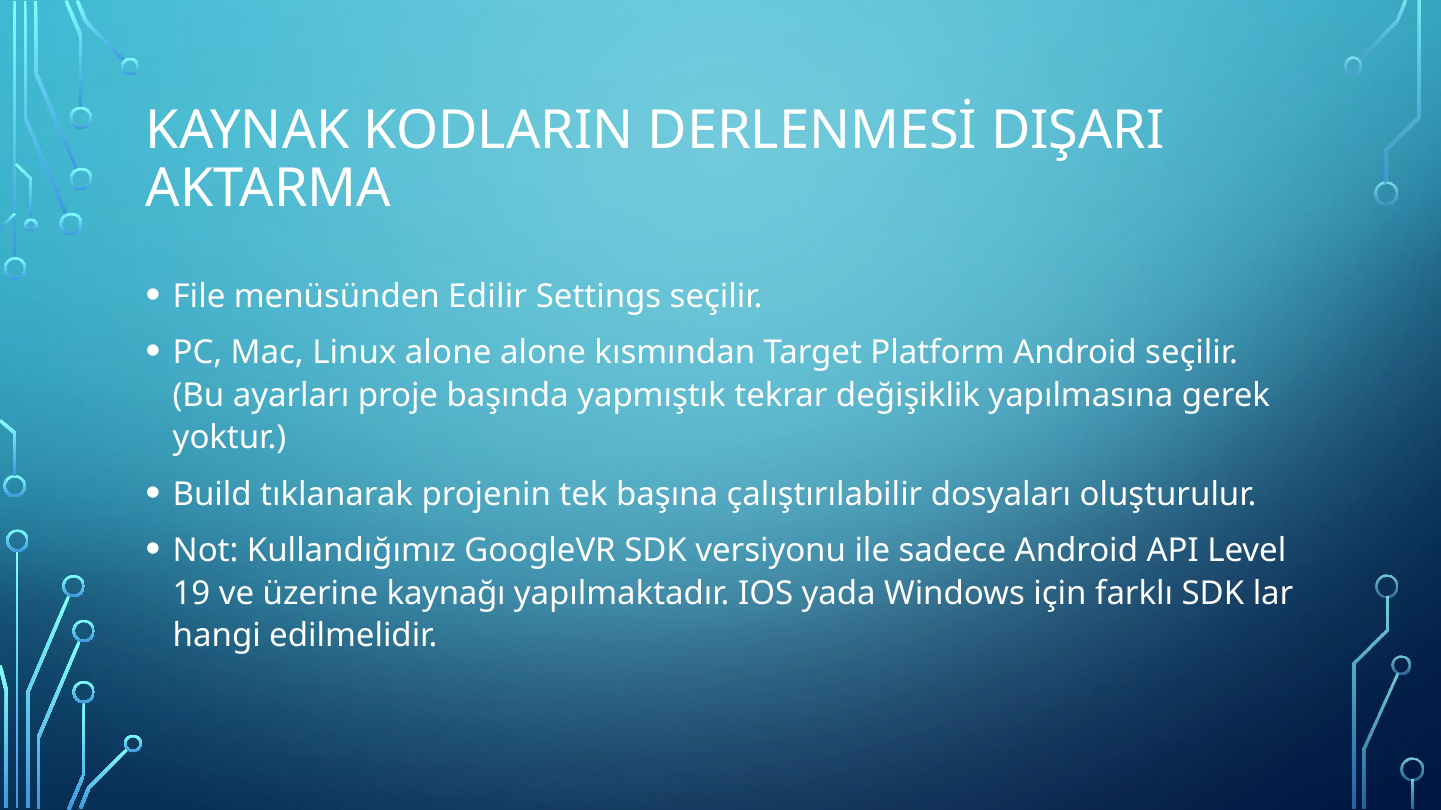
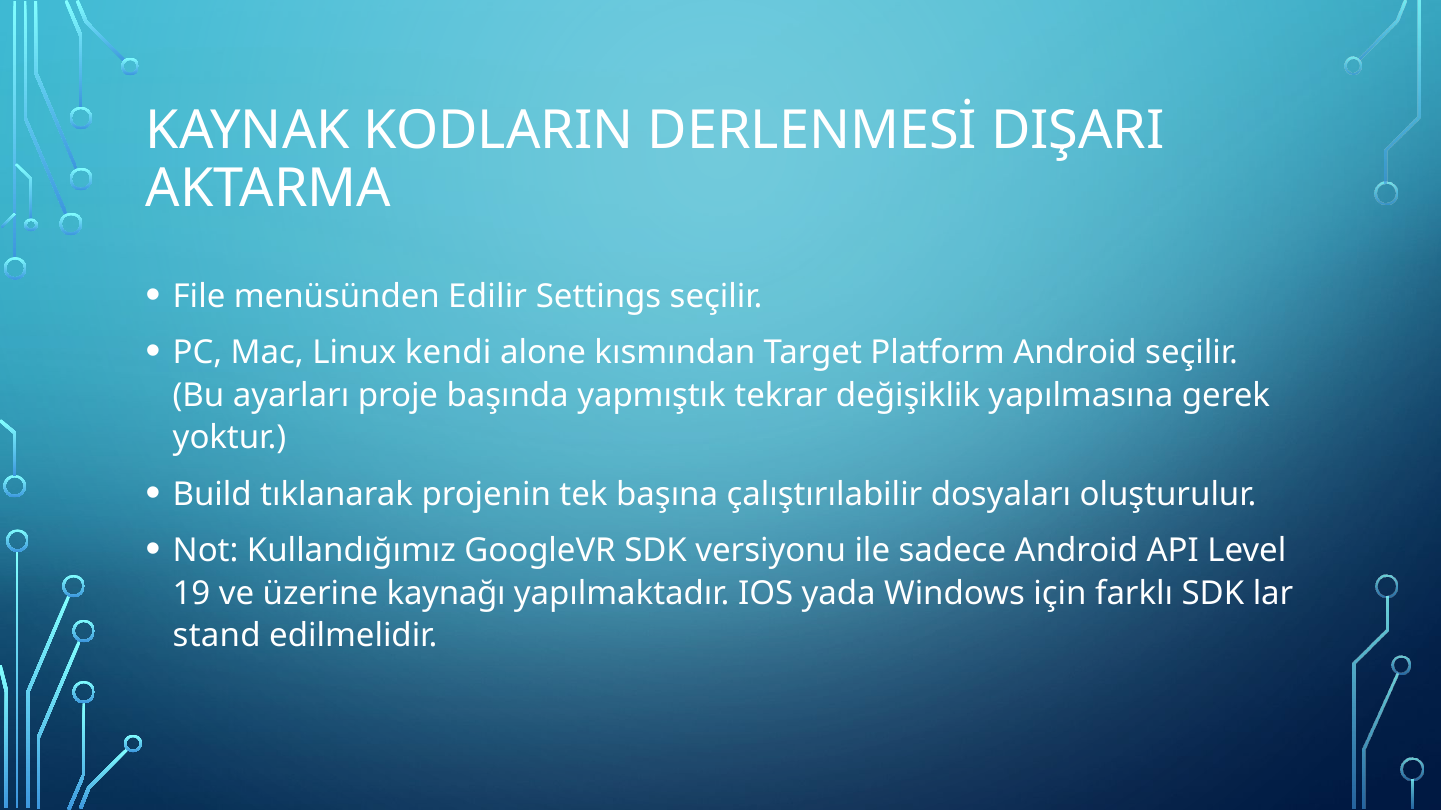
Linux alone: alone -> kendi (448, 353)
hangi: hangi -> stand (217, 636)
